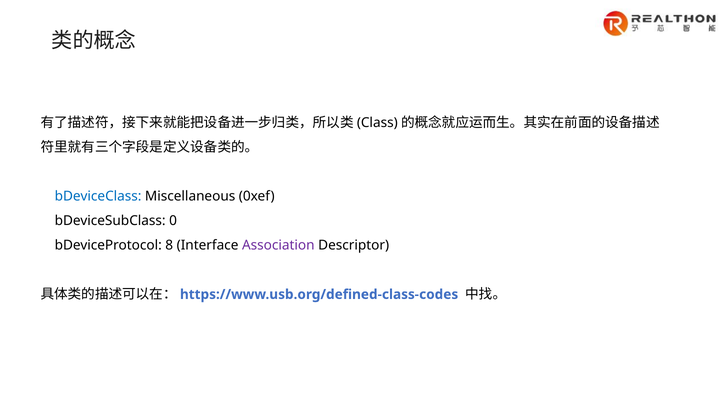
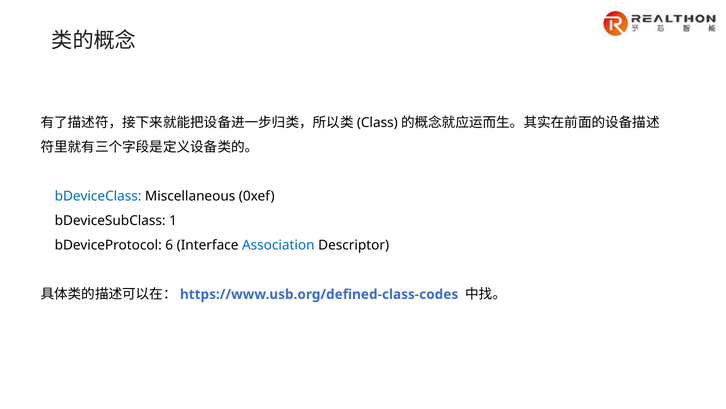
0: 0 -> 1 (173, 220)
8: 8 -> 6 (169, 245)
Association colour: purple -> blue (278, 245)
